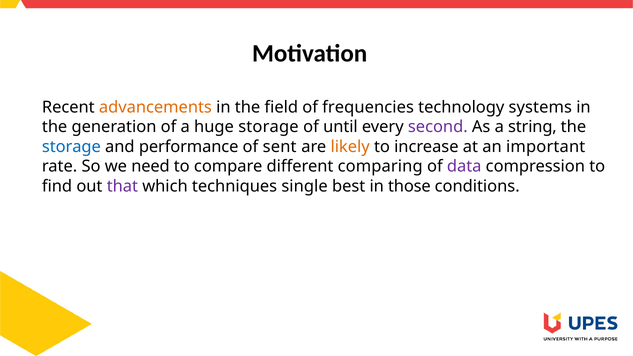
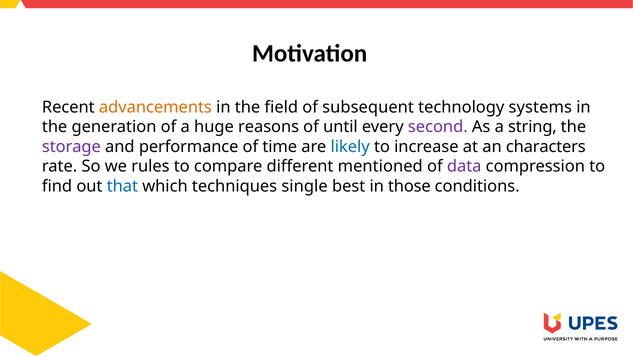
frequencies: frequencies -> subsequent (368, 107)
huge storage: storage -> reasons (269, 127)
storage colour: blue -> purple (71, 147)
sent: sent -> time (280, 147)
likely colour: orange -> blue (350, 147)
important: important -> characters (546, 147)
need: need -> rules (150, 166)
comparing: comparing -> mentioned (380, 166)
that colour: purple -> blue (122, 186)
